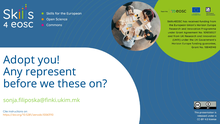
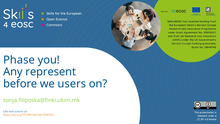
Adopt: Adopt -> Phase (19, 60)
these: these -> users (72, 84)
